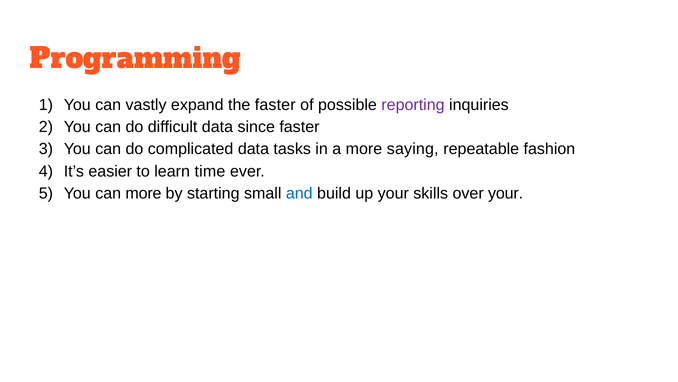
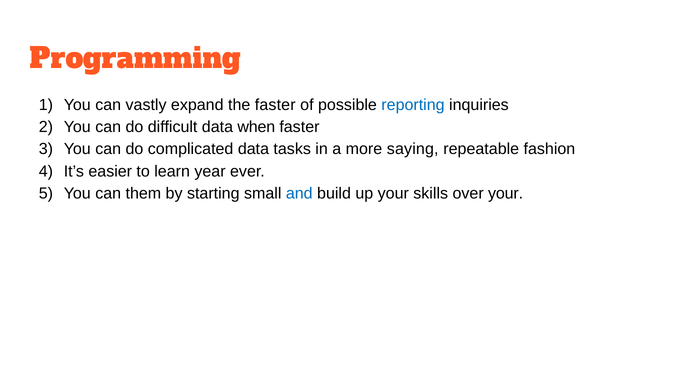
reporting colour: purple -> blue (413, 105)
since: since -> when (256, 127)
time: time -> year (210, 171)
can more: more -> them (143, 193)
